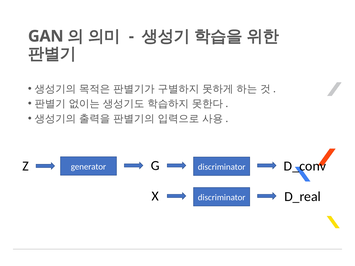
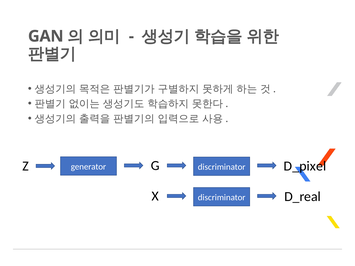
D_conv: D_conv -> D_pixel (305, 166)
